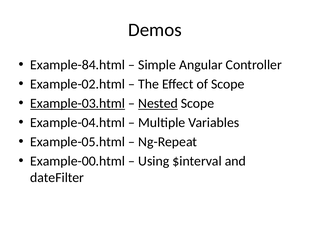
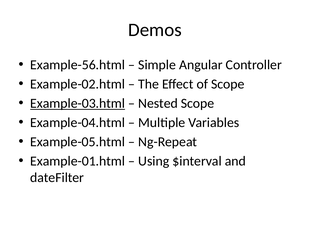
Example-84.html: Example-84.html -> Example-56.html (78, 65)
Nested underline: present -> none (158, 104)
Example-00.html: Example-00.html -> Example-01.html (78, 162)
